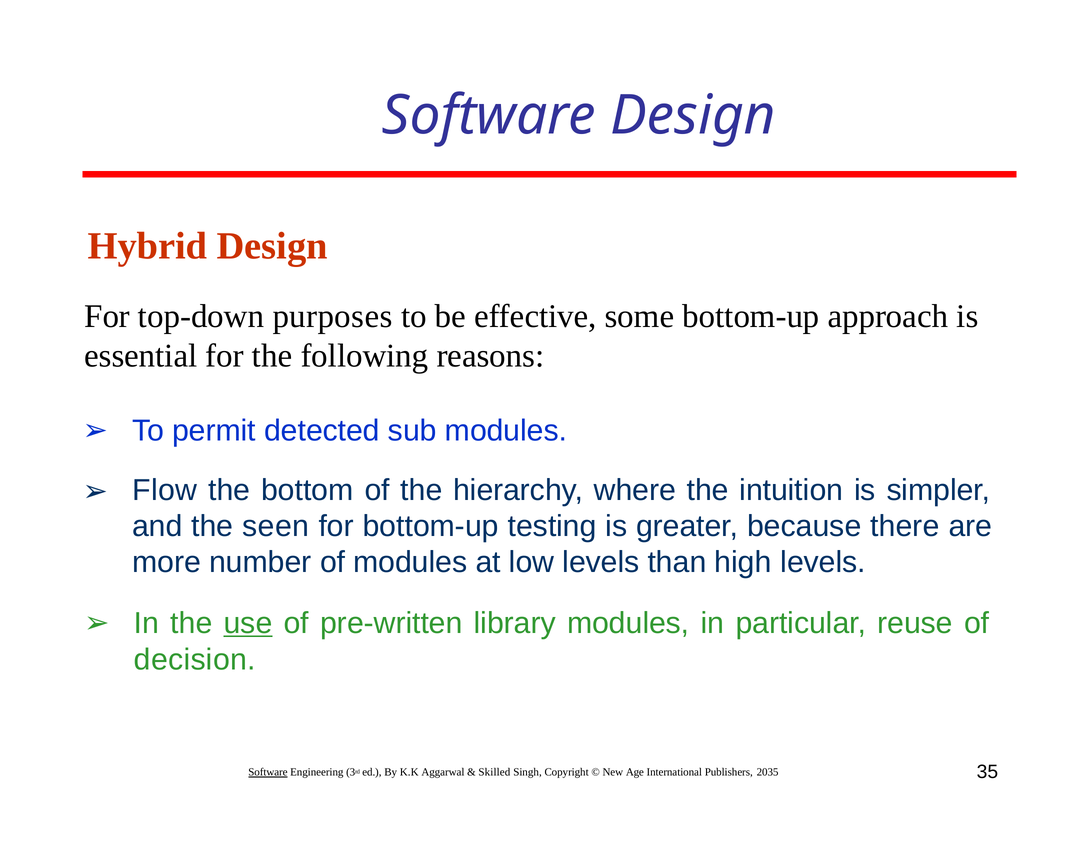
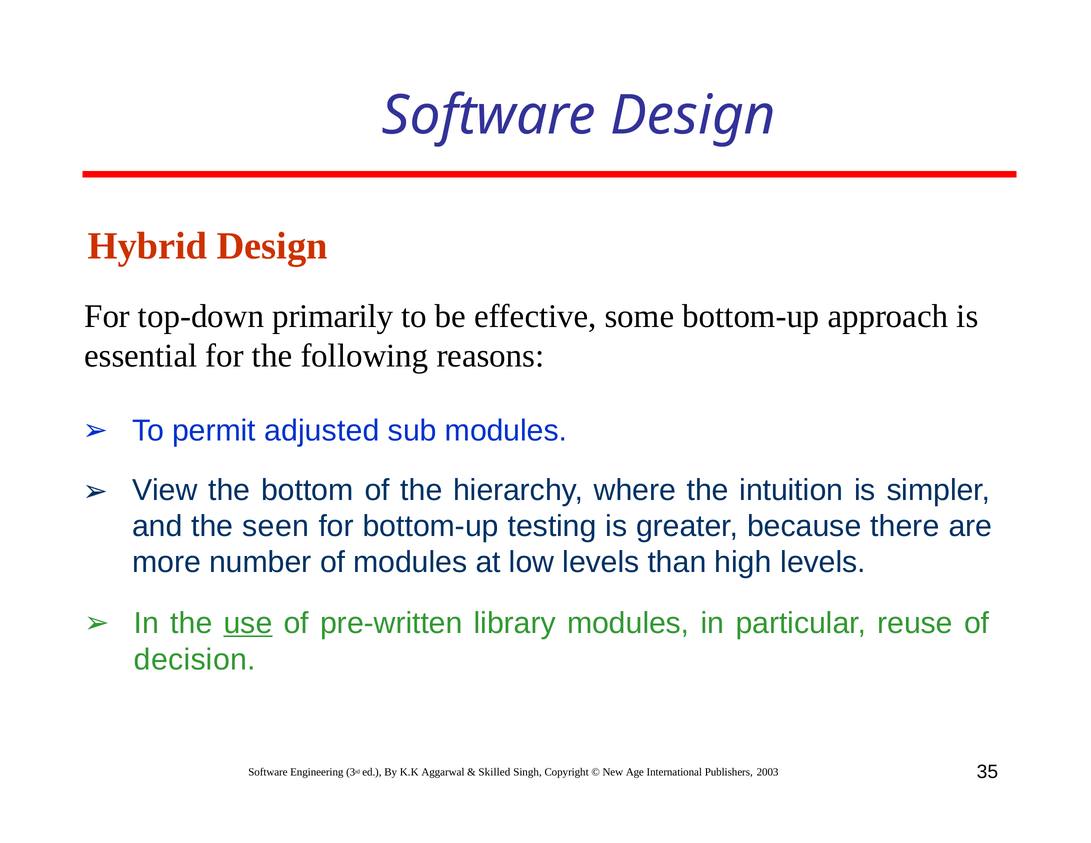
purposes: purposes -> primarily (333, 317)
detected: detected -> adjusted (322, 431)
Flow: Flow -> View (165, 491)
Software underline: present -> none (268, 772)
2035: 2035 -> 2003 (768, 772)
